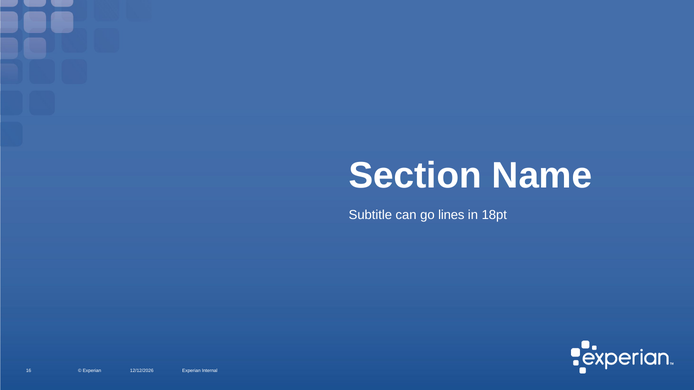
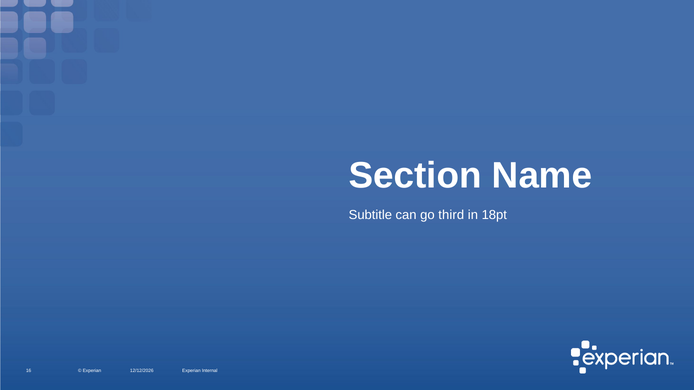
lines: lines -> third (451, 215)
